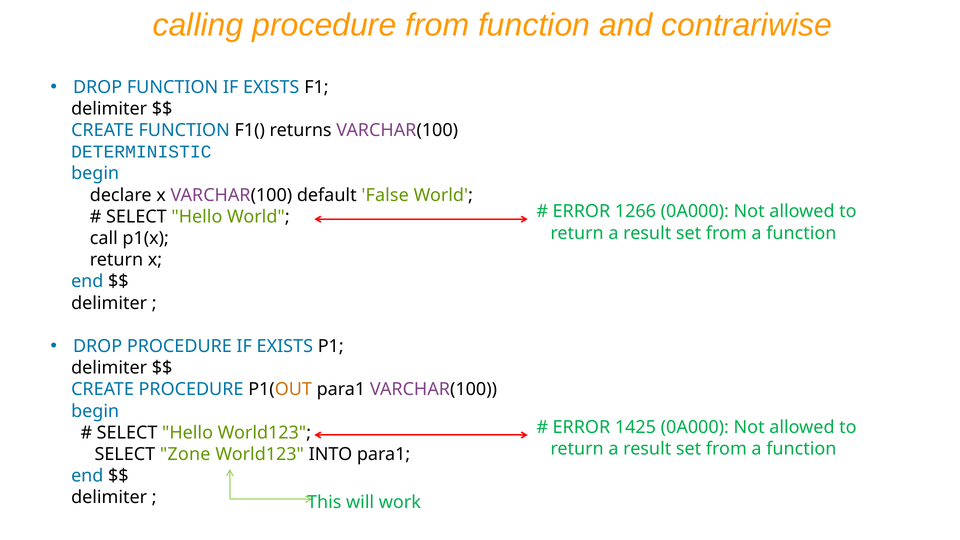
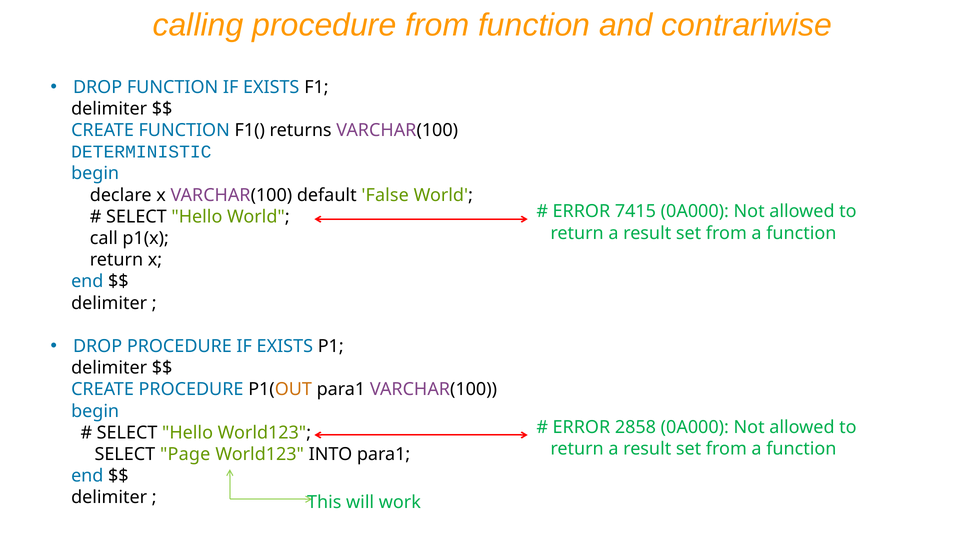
1266: 1266 -> 7415 (635, 211)
1425: 1425 -> 2858 (635, 427)
Zone: Zone -> Page (185, 454)
